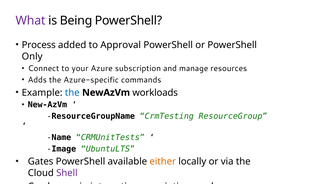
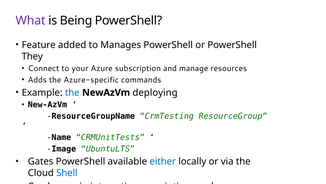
Process: Process -> Feature (39, 45)
Approval: Approval -> Manages (121, 45)
Only: Only -> They (32, 56)
workloads: workloads -> deploying (155, 92)
either colour: orange -> blue (163, 161)
Shell colour: purple -> blue (67, 172)
